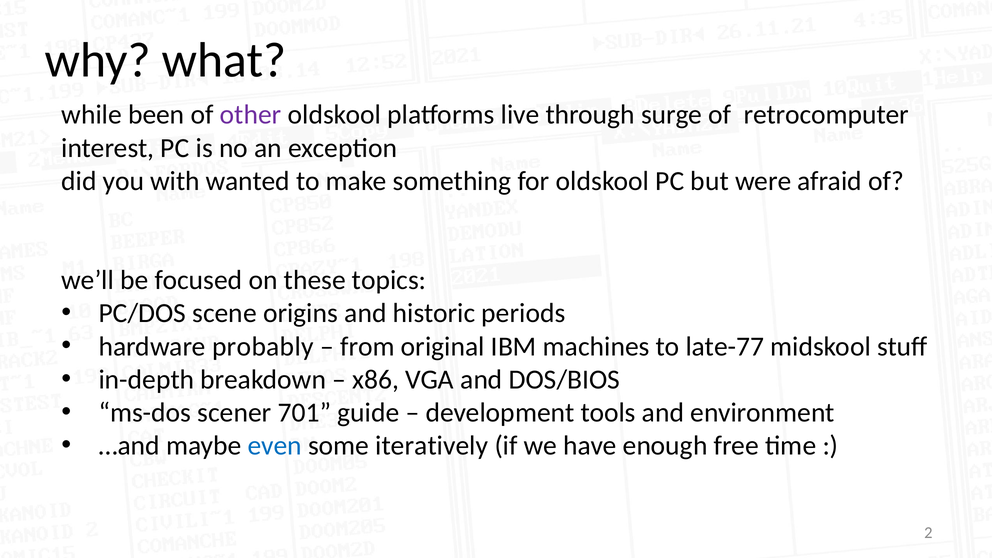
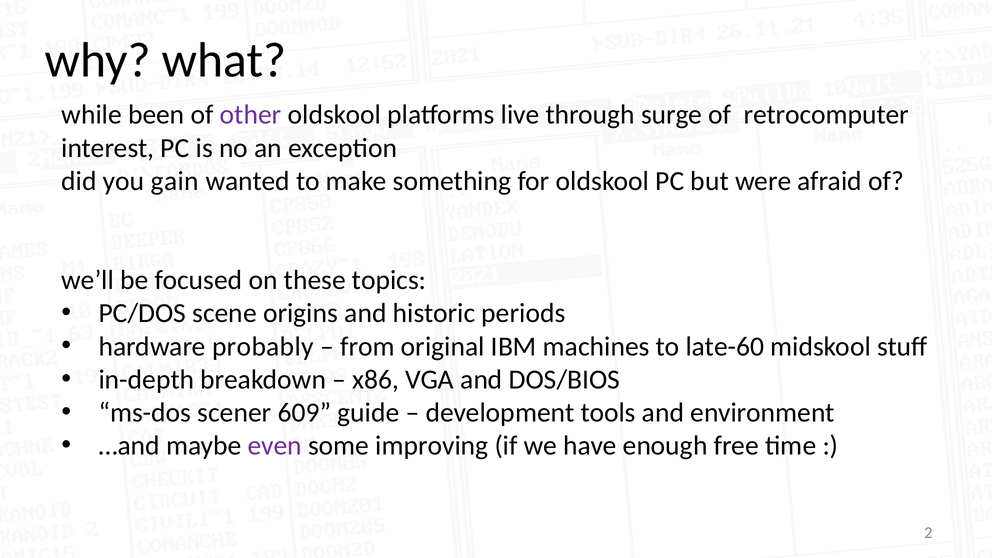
with: with -> gain (175, 181)
late-77: late-77 -> late-60 (725, 346)
701: 701 -> 609 (304, 413)
even colour: blue -> purple (275, 446)
iteratively: iteratively -> improving (432, 446)
